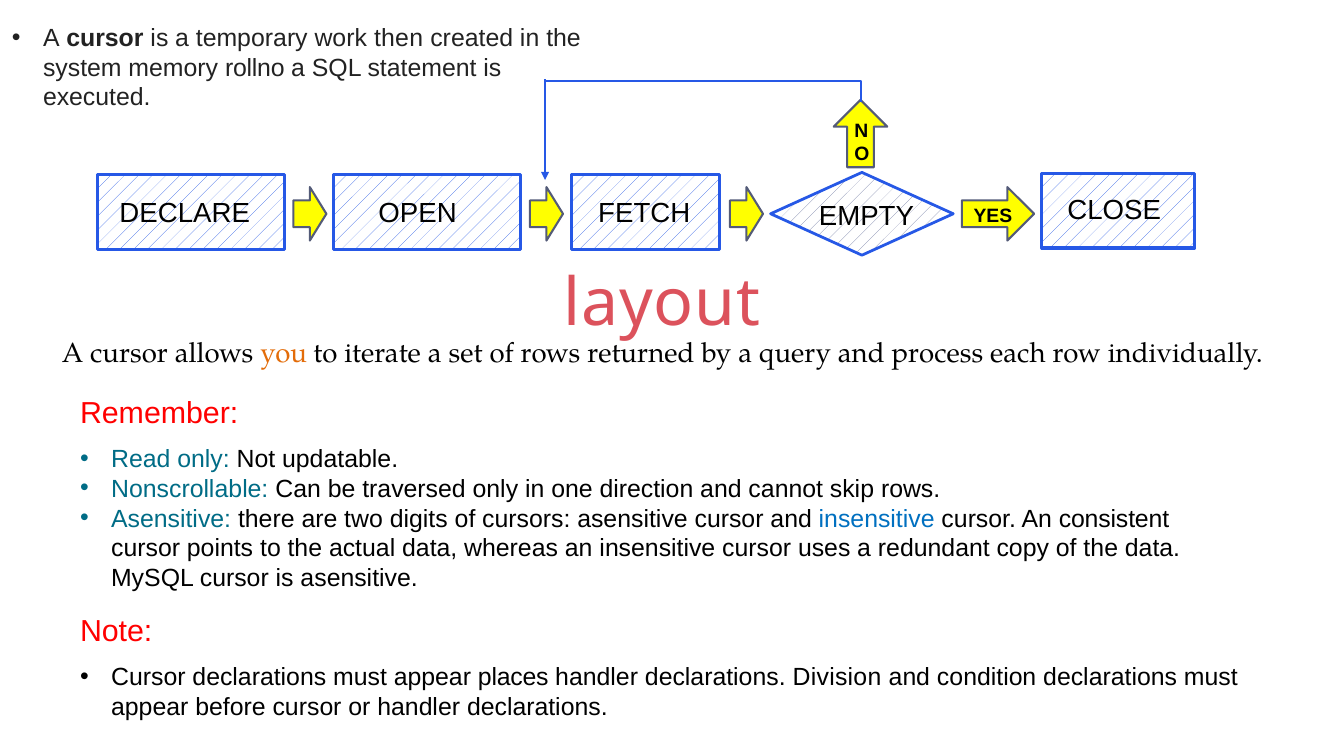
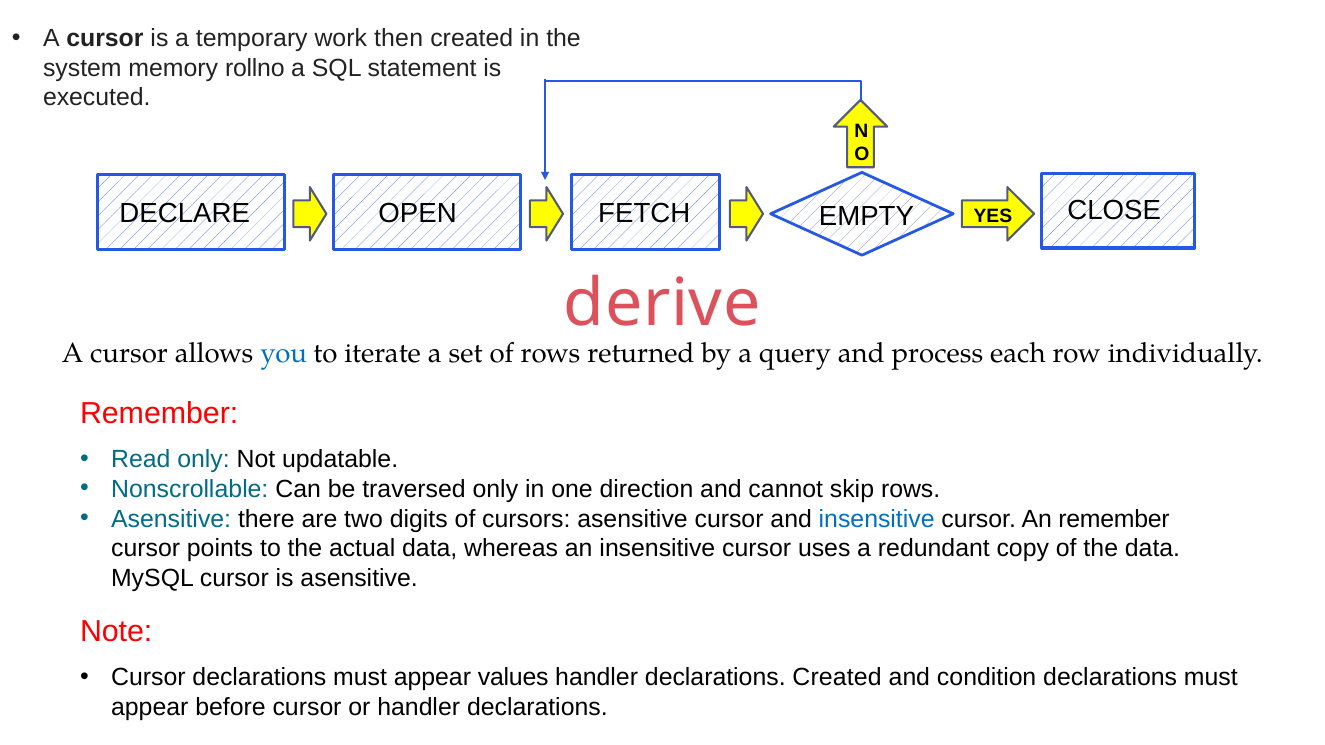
layout: layout -> derive (662, 304)
you colour: orange -> blue (284, 353)
An consistent: consistent -> remember (1114, 519)
places: places -> values (513, 678)
declarations Division: Division -> Created (837, 678)
